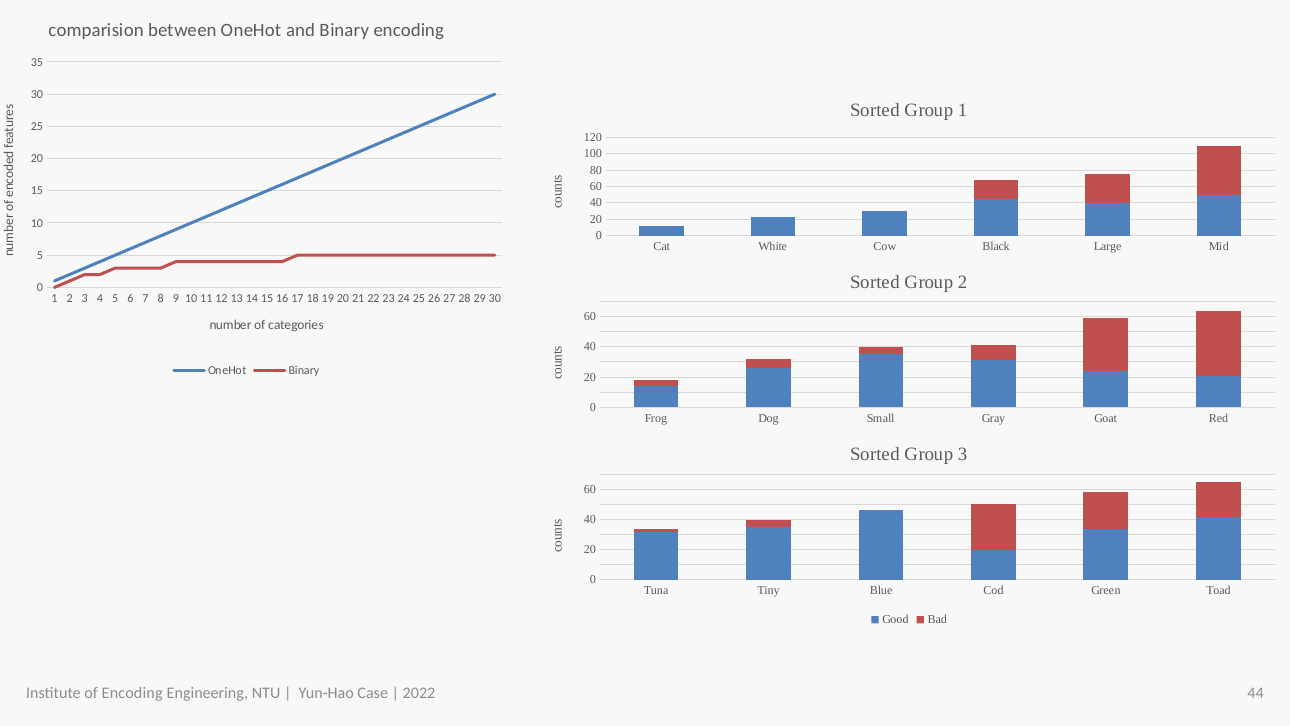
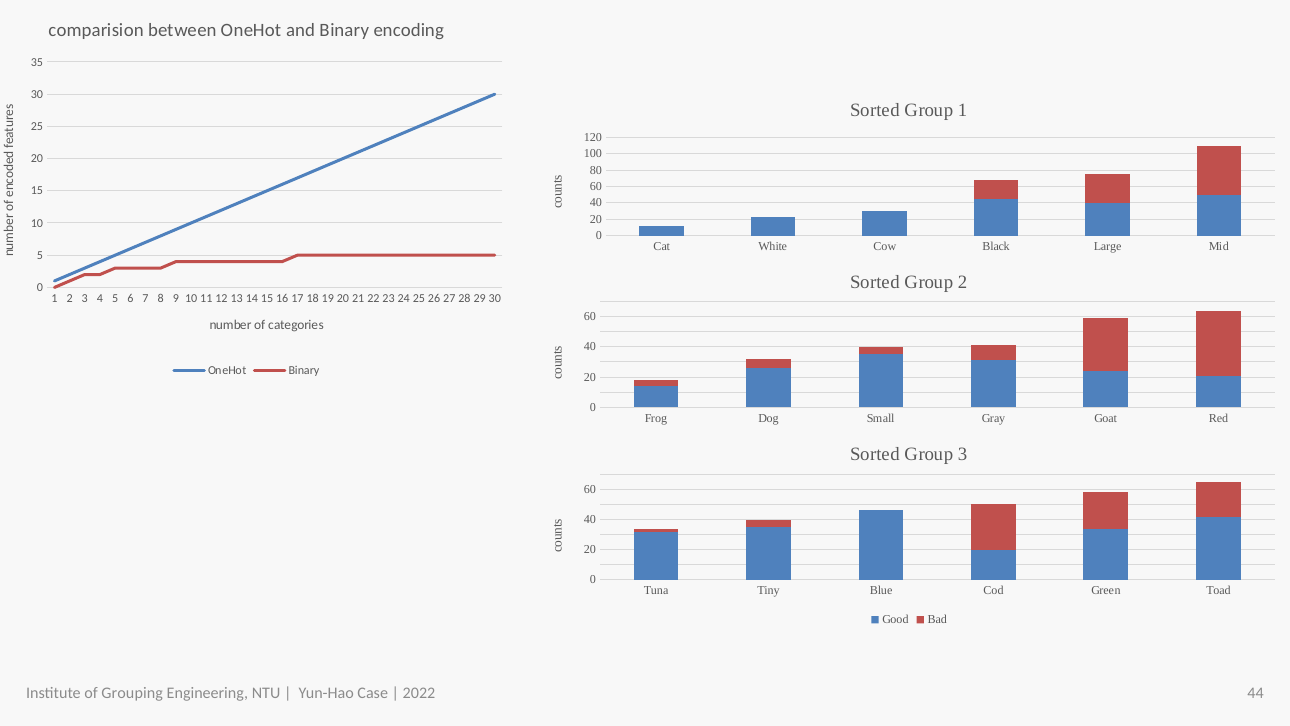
of Encoding: Encoding -> Grouping (132, 693)
